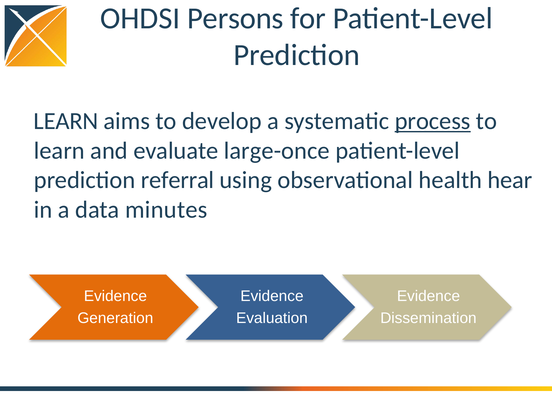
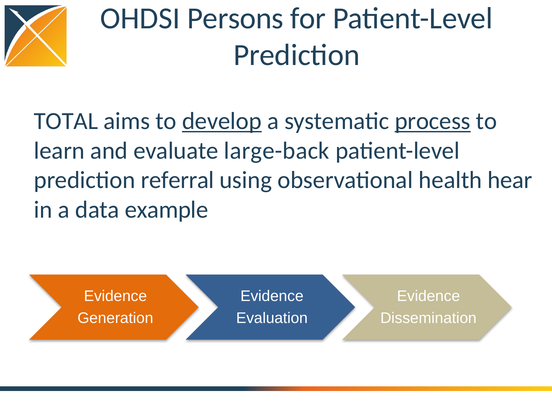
LEARN: LEARN -> TOTAL (66, 121)
develop underline: none -> present (222, 121)
large-once: large-once -> large-back (277, 151)
minutes: minutes -> example (167, 210)
